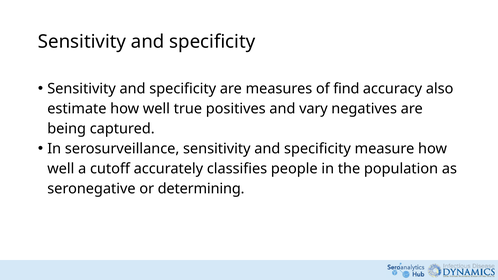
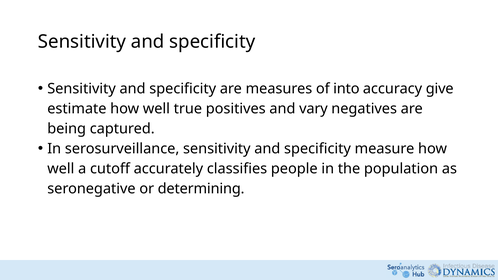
find: find -> into (346, 89)
also: also -> give (440, 89)
